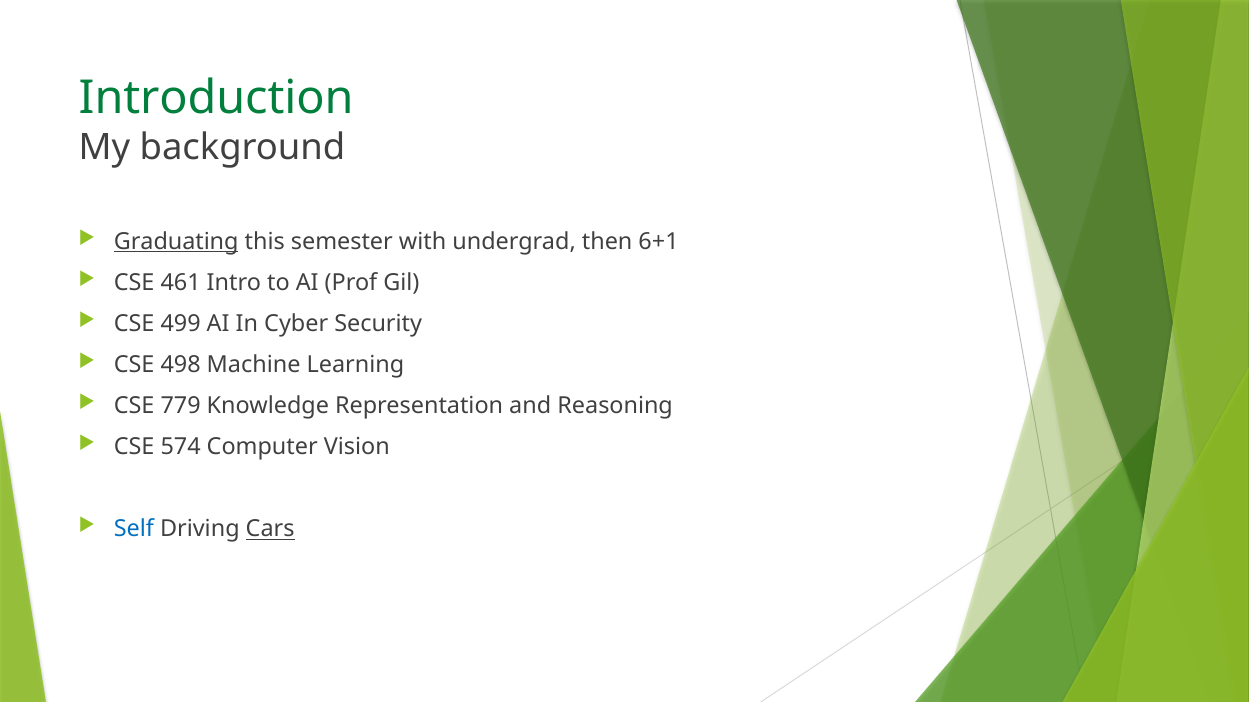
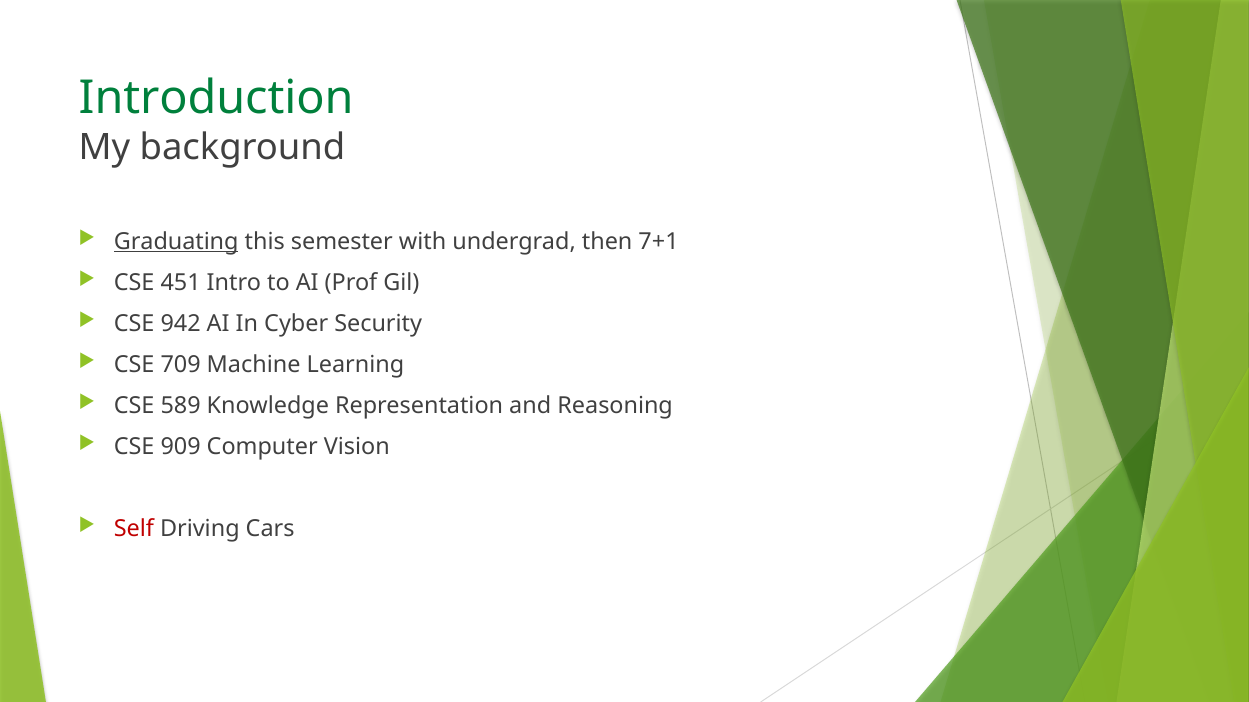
6+1: 6+1 -> 7+1 (659, 242)
461: 461 -> 451 (181, 283)
499: 499 -> 942 (181, 324)
498: 498 -> 709 (181, 365)
779: 779 -> 589 (181, 406)
574: 574 -> 909 (181, 447)
Self colour: blue -> red (134, 530)
Cars underline: present -> none (270, 530)
